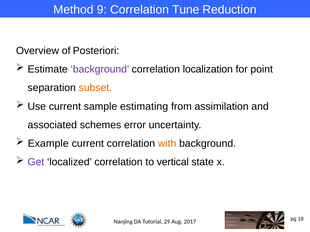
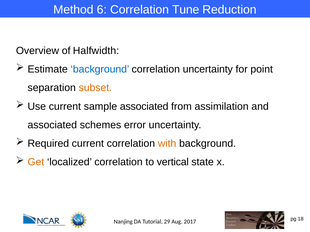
9: 9 -> 6 (102, 10)
Posteriori: Posteriori -> Halfwidth (96, 51)
background colour: purple -> blue (100, 69)
correlation localization: localization -> uncertainty (208, 69)
sample estimating: estimating -> associated (144, 107)
Example: Example -> Required (48, 144)
Get colour: purple -> orange (36, 162)
